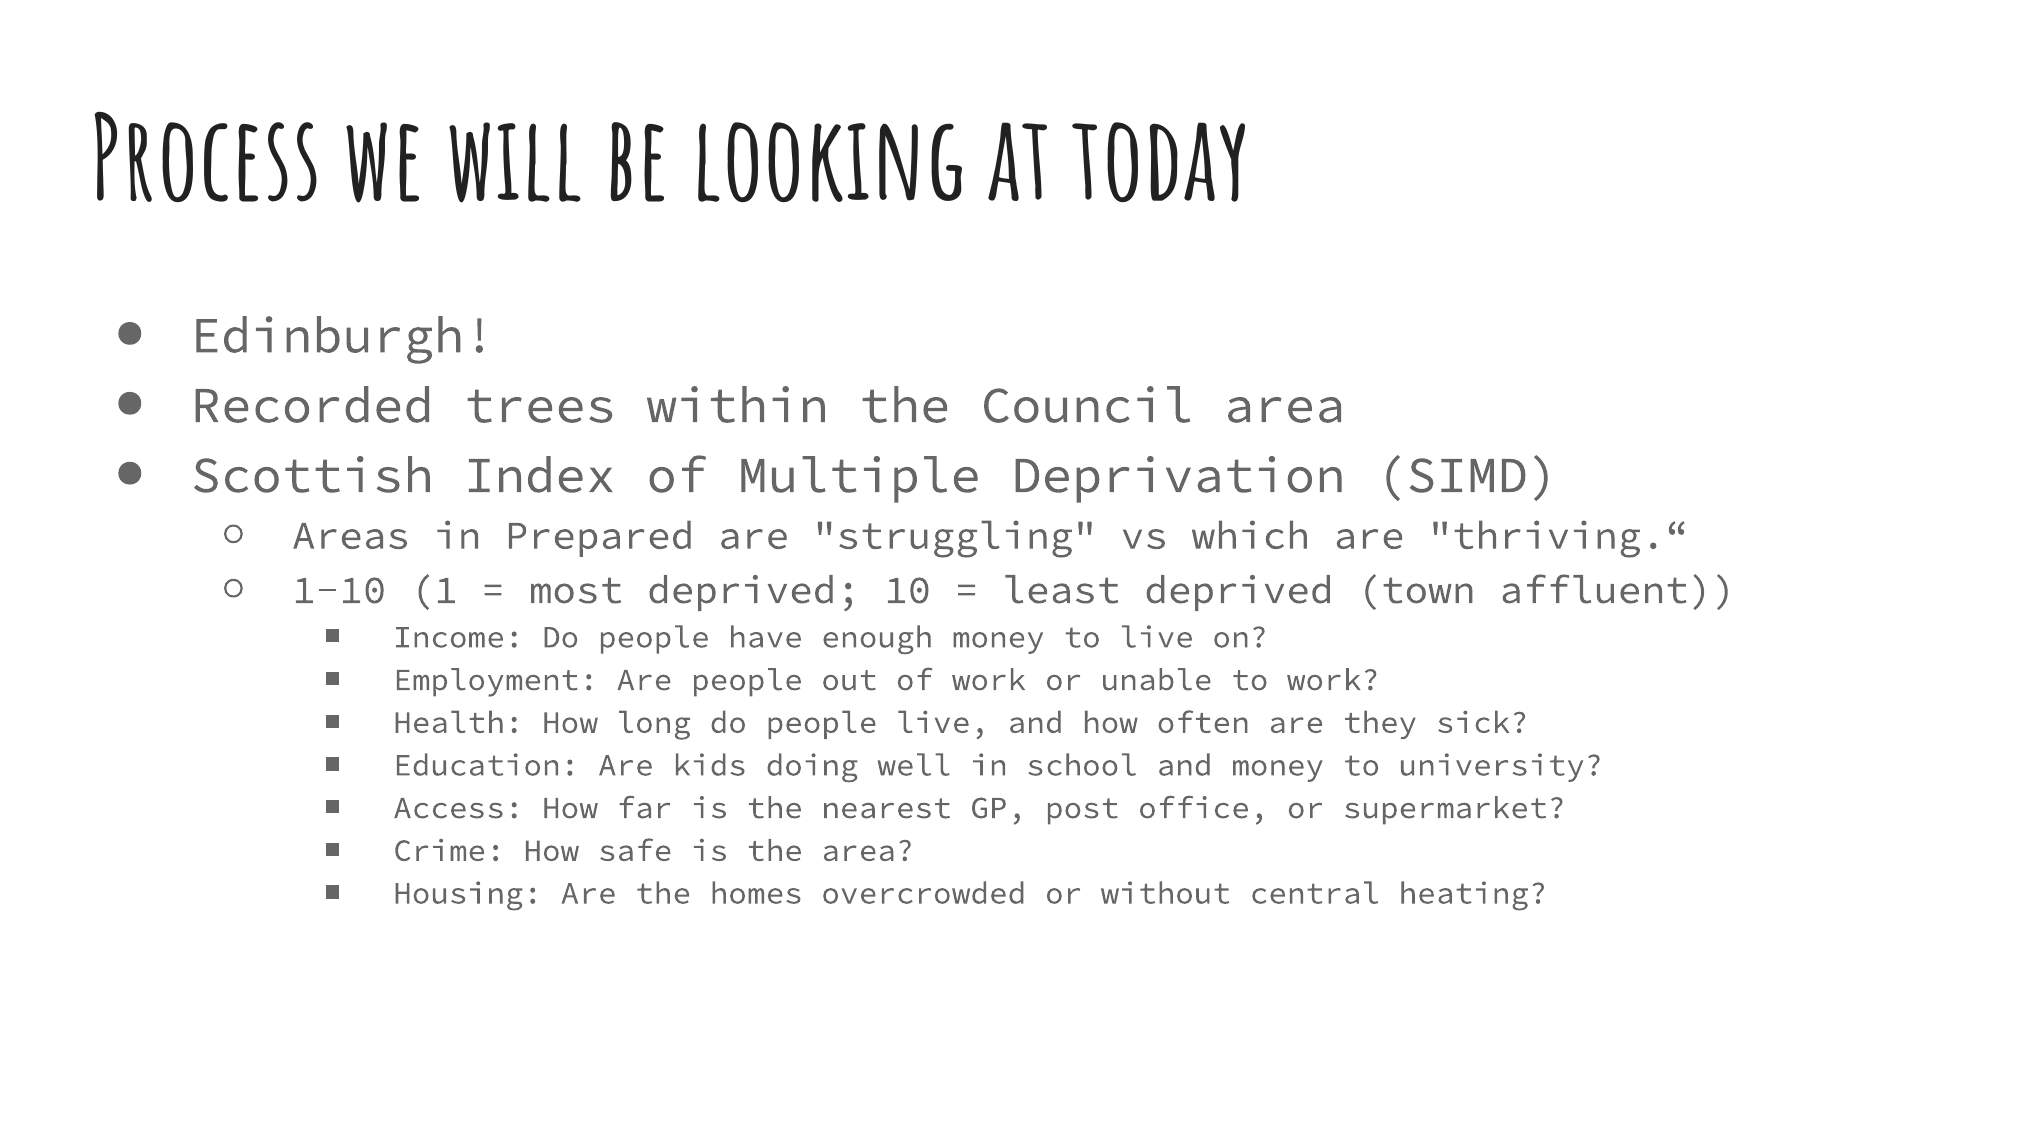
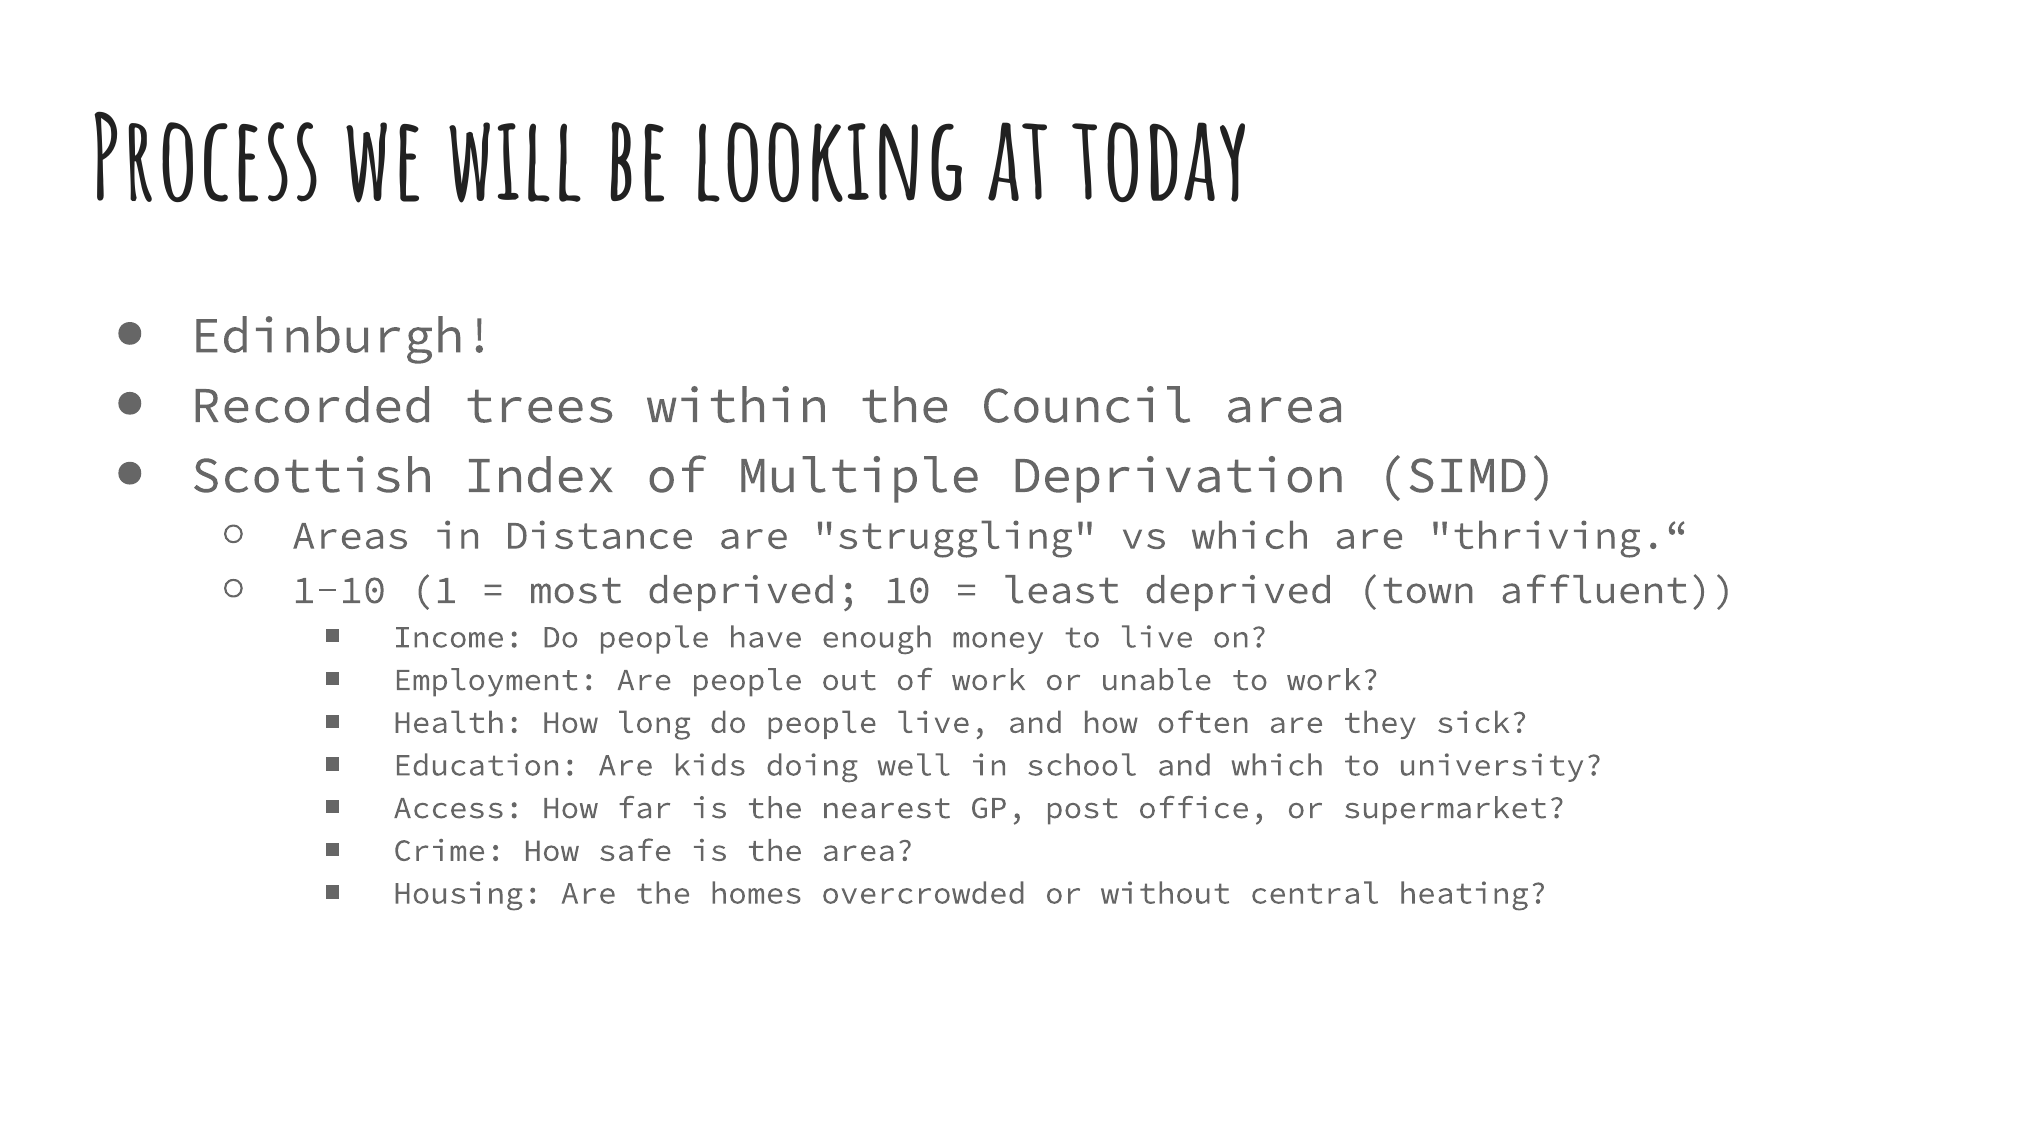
Prepared: Prepared -> Distance (600, 536)
and money: money -> which (1278, 765)
